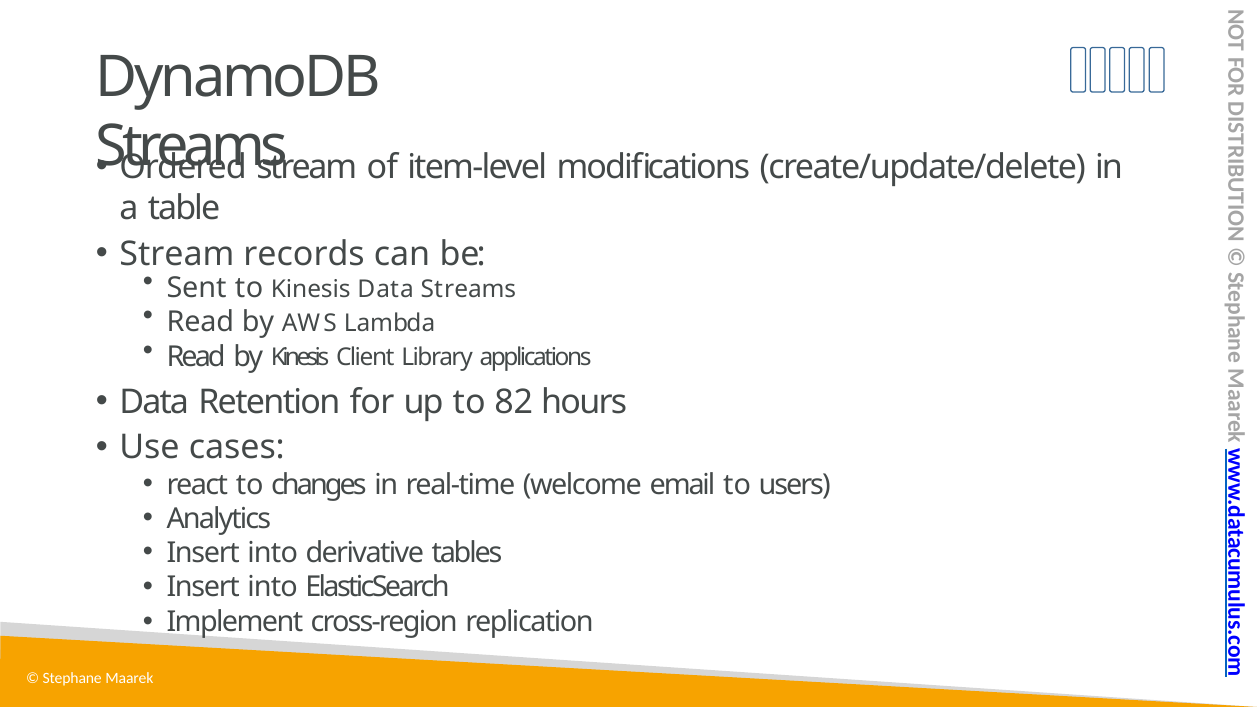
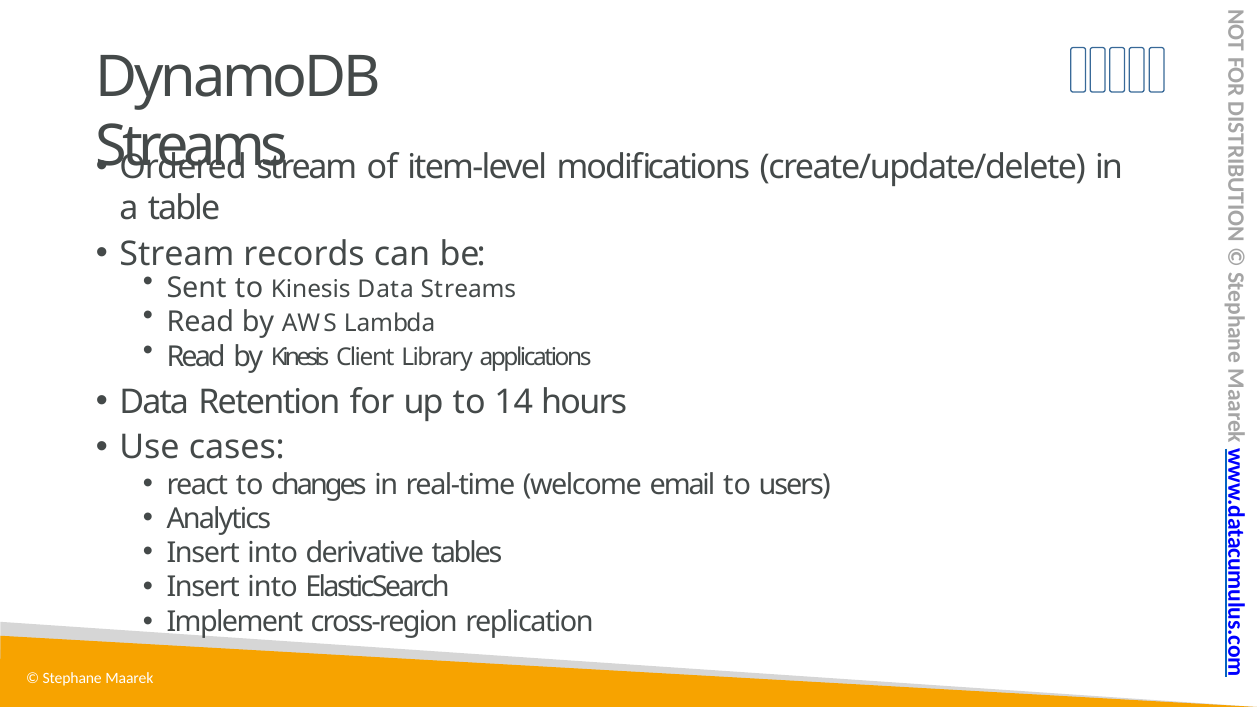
82: 82 -> 14 (514, 402)
